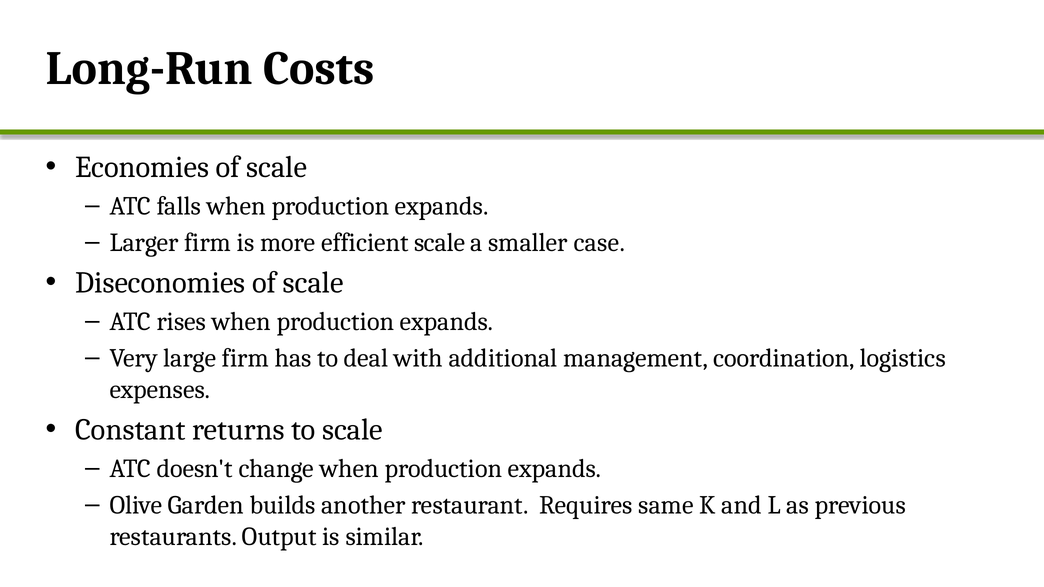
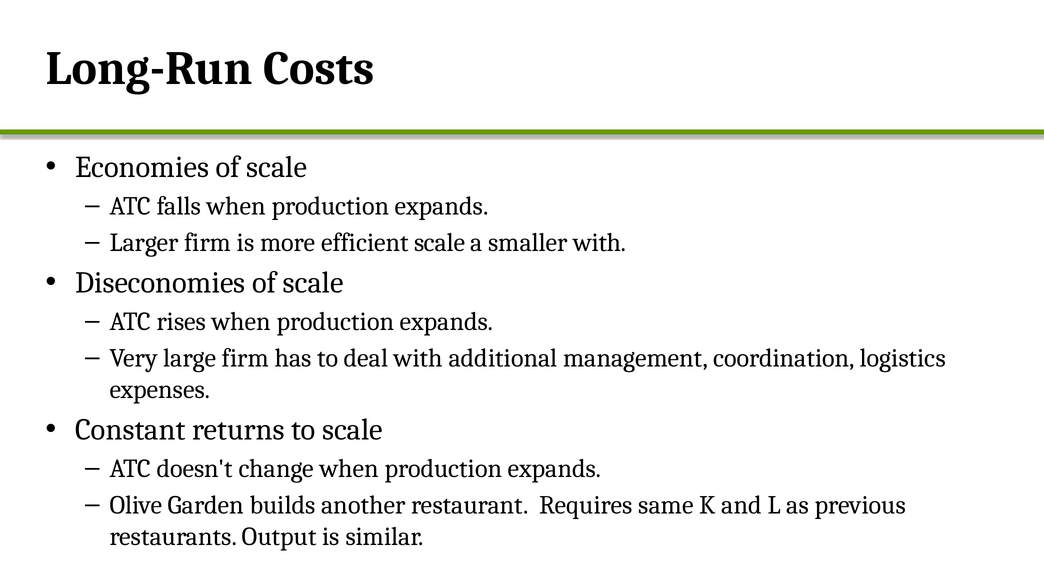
smaller case: case -> with (600, 243)
